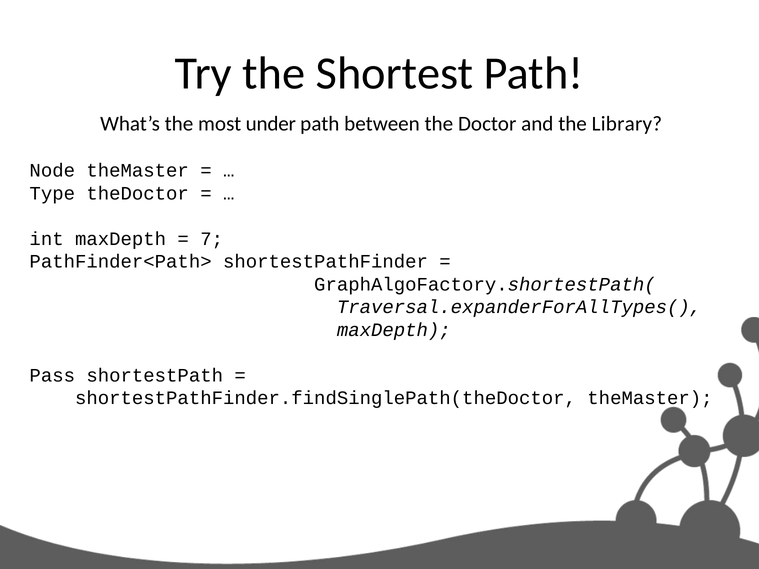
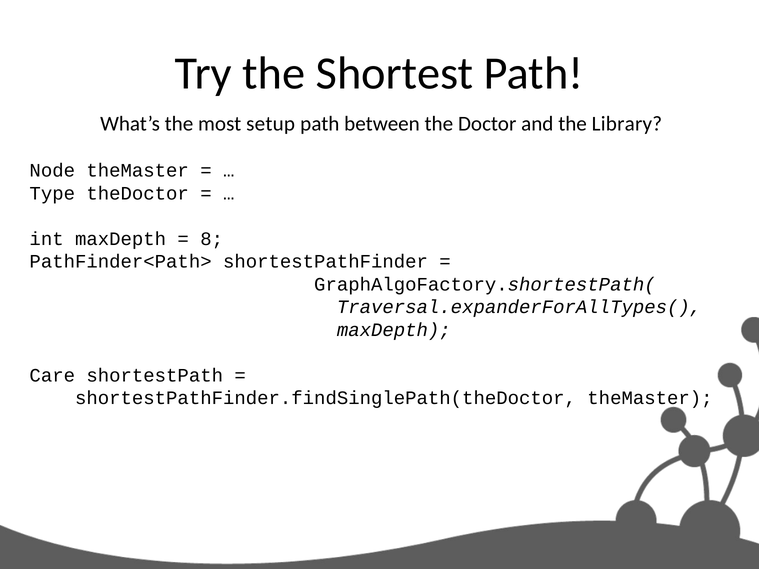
under: under -> setup (271, 124)
7: 7 -> 8 (212, 239)
Pass: Pass -> Care (52, 376)
